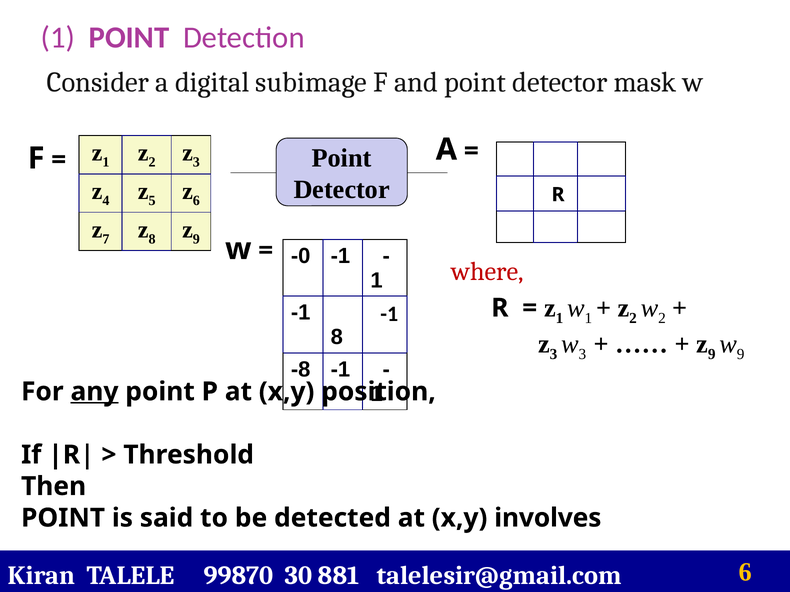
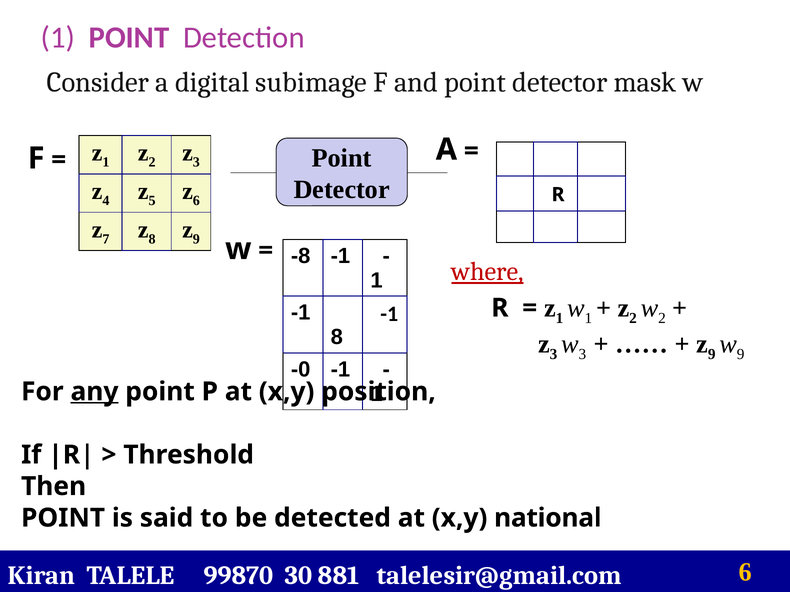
-0: -0 -> -8 (301, 256)
where underline: none -> present (487, 272)
-8: -8 -> -0 (301, 370)
involves: involves -> national (548, 518)
